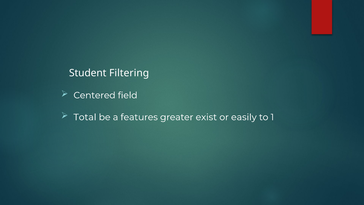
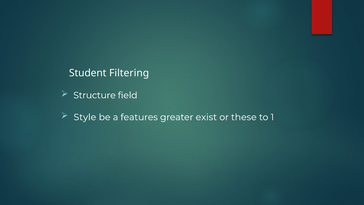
Centered: Centered -> Structure (95, 95)
Total: Total -> Style (85, 117)
easily: easily -> these (244, 117)
